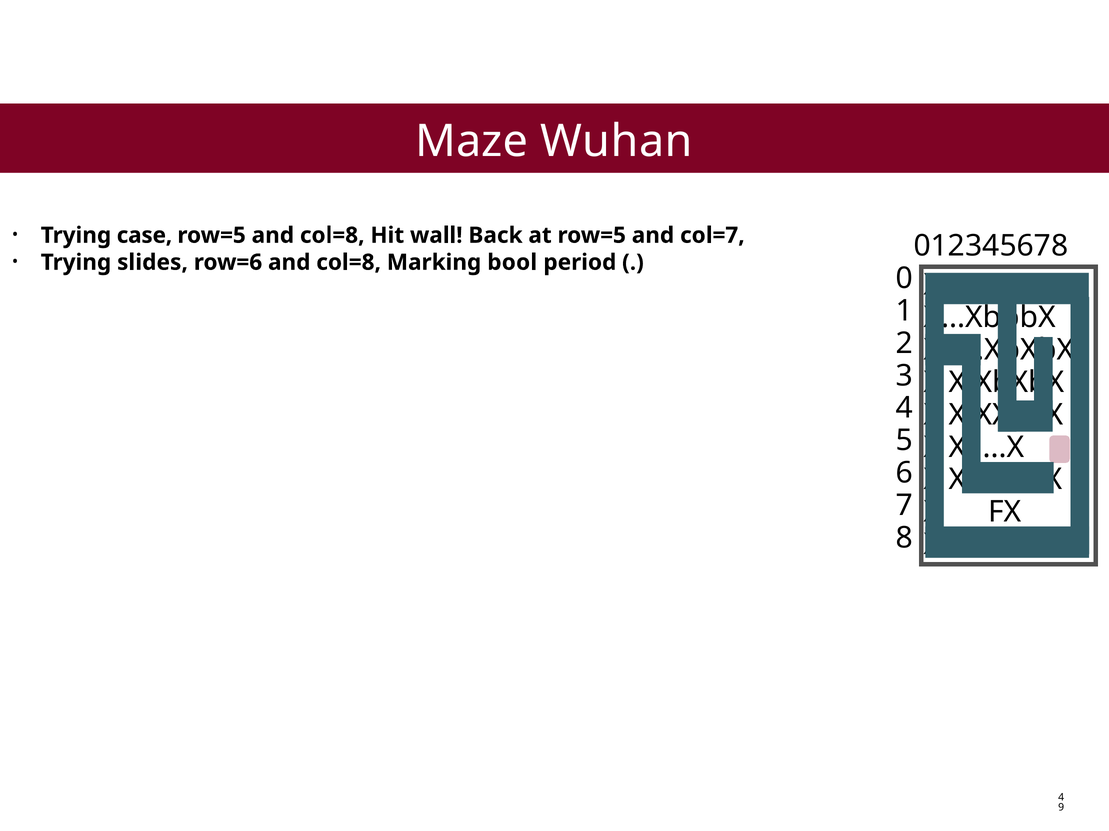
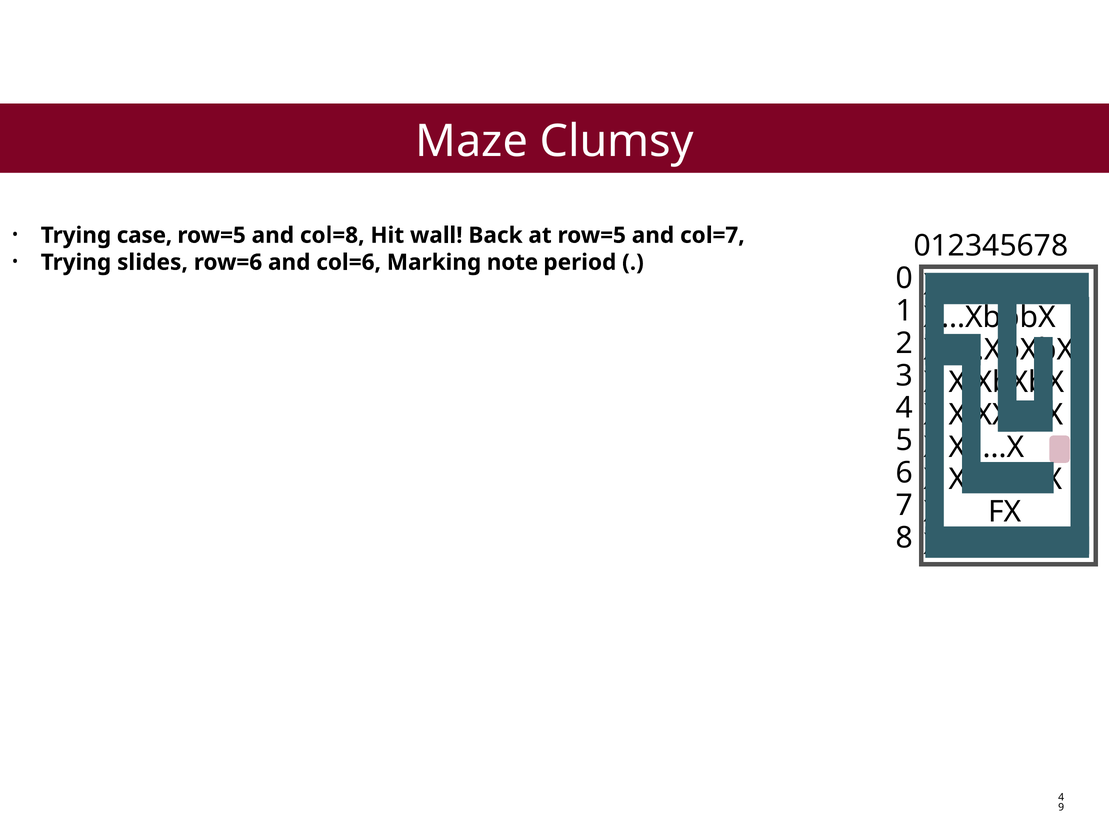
Wuhan: Wuhan -> Clumsy (617, 141)
row=6 and col=8: col=8 -> col=6 (349, 263)
bool: bool -> note (512, 263)
